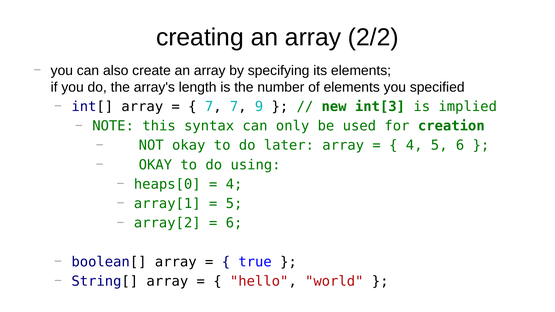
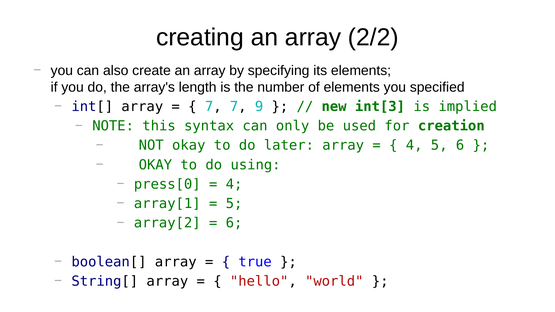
heaps[0: heaps[0 -> press[0 (167, 184)
